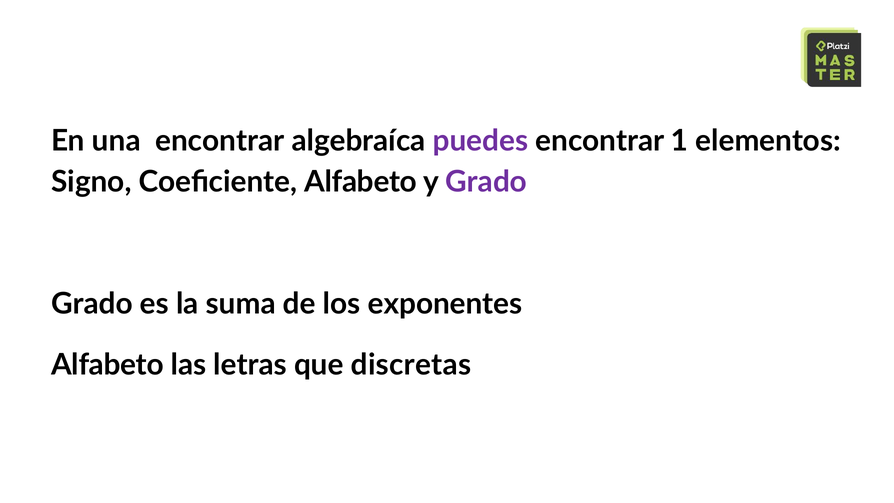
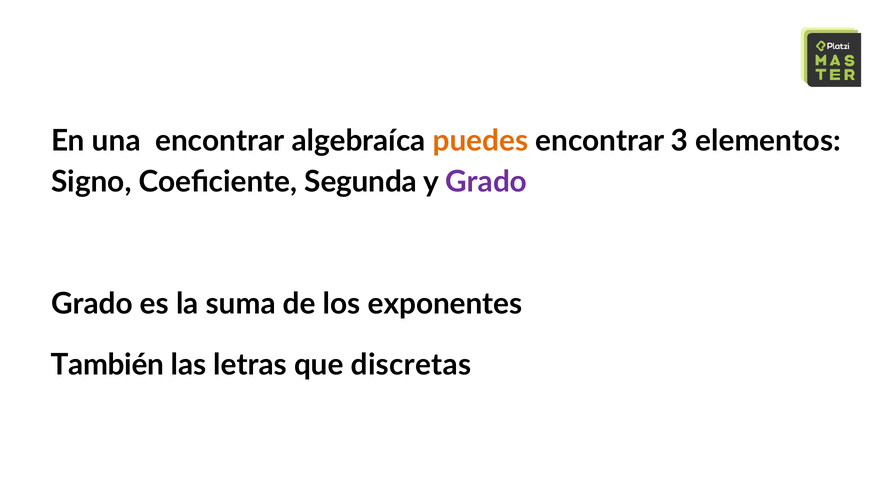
puedes colour: purple -> orange (481, 141)
1: 1 -> 3 (680, 141)
Coeficiente Alfabeto: Alfabeto -> Segunda (361, 182)
Alfabeto: Alfabeto -> También (107, 365)
